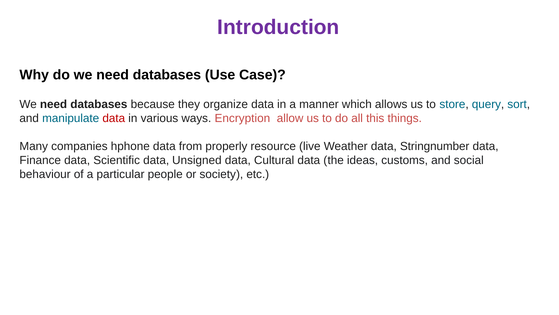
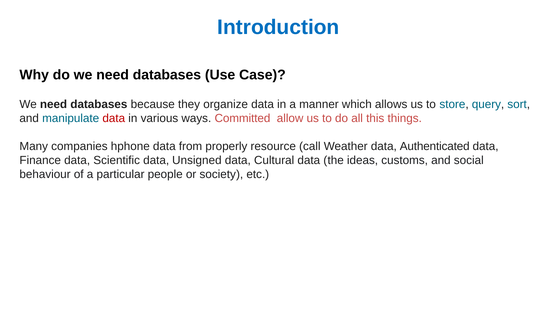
Introduction colour: purple -> blue (278, 27)
Encryption: Encryption -> Committed (242, 118)
live: live -> call (310, 146)
Stringnumber: Stringnumber -> Authenticated (435, 146)
